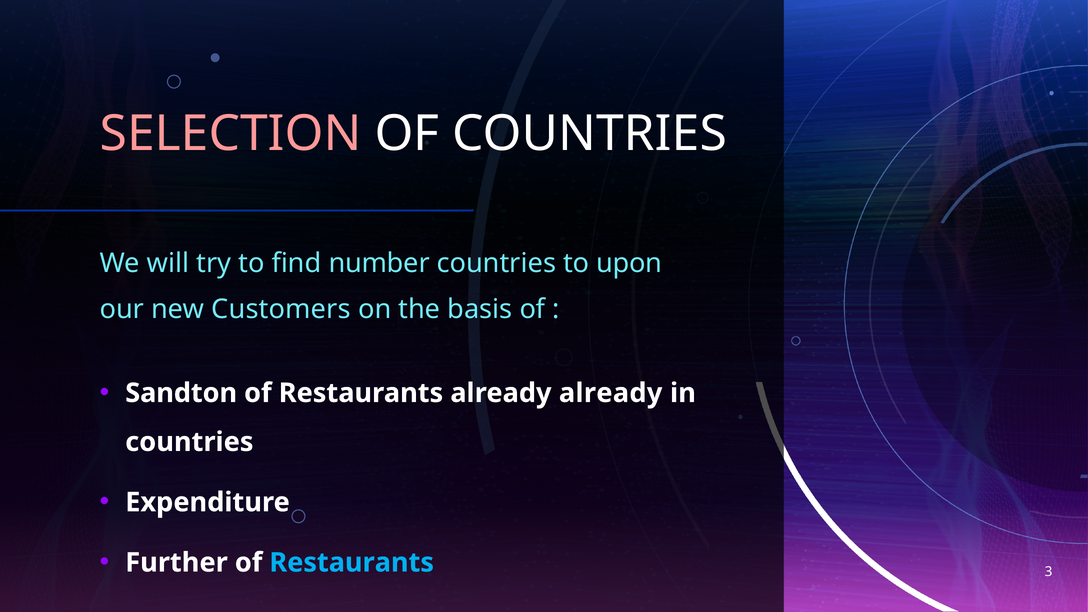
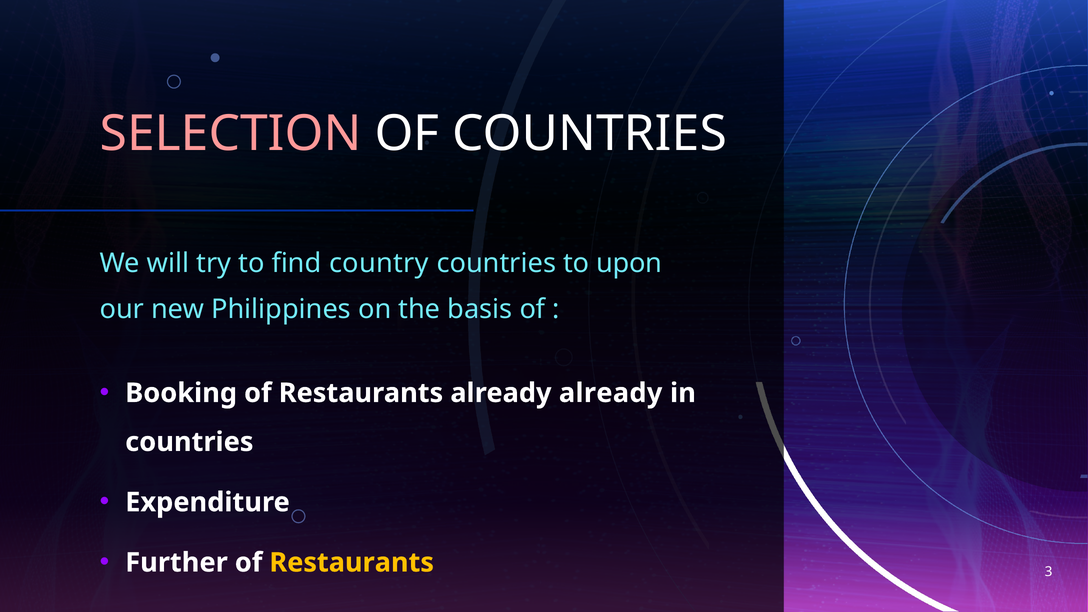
number: number -> country (379, 263)
Customers: Customers -> Philippines (281, 309)
Sandton: Sandton -> Booking (181, 393)
Restaurants colour: light blue -> yellow (352, 563)
